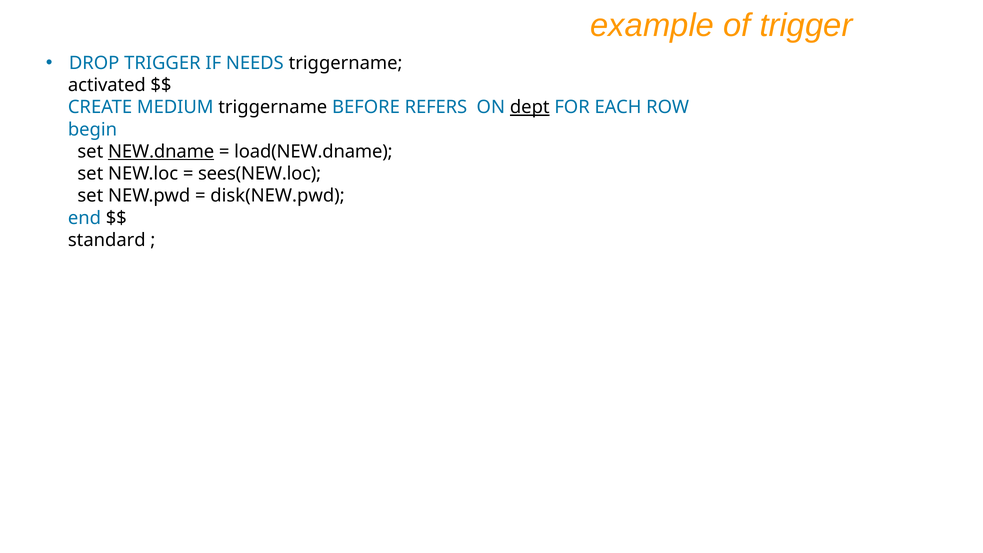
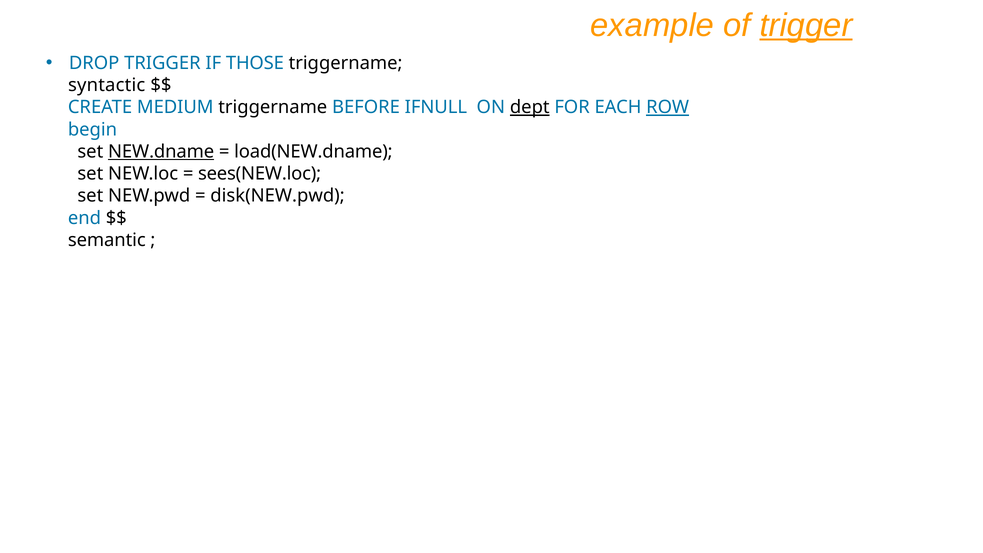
trigger underline: none -> present (806, 26)
NEEDS: NEEDS -> THOSE (255, 63)
activated: activated -> syntactic (107, 85)
REFERS: REFERS -> IFNULL (436, 107)
ROW underline: none -> present (668, 107)
standard: standard -> semantic (107, 240)
